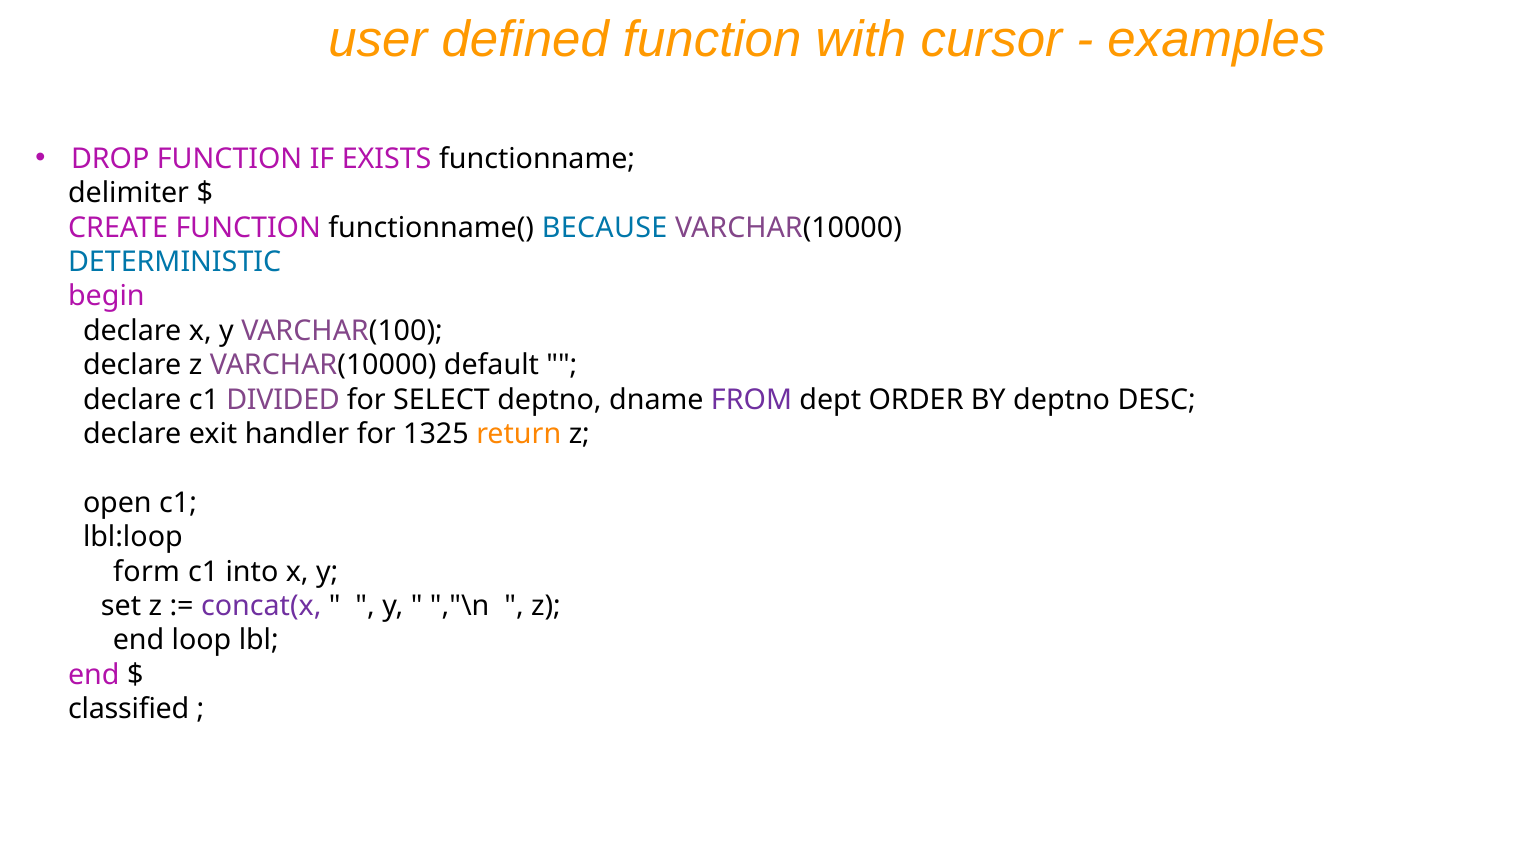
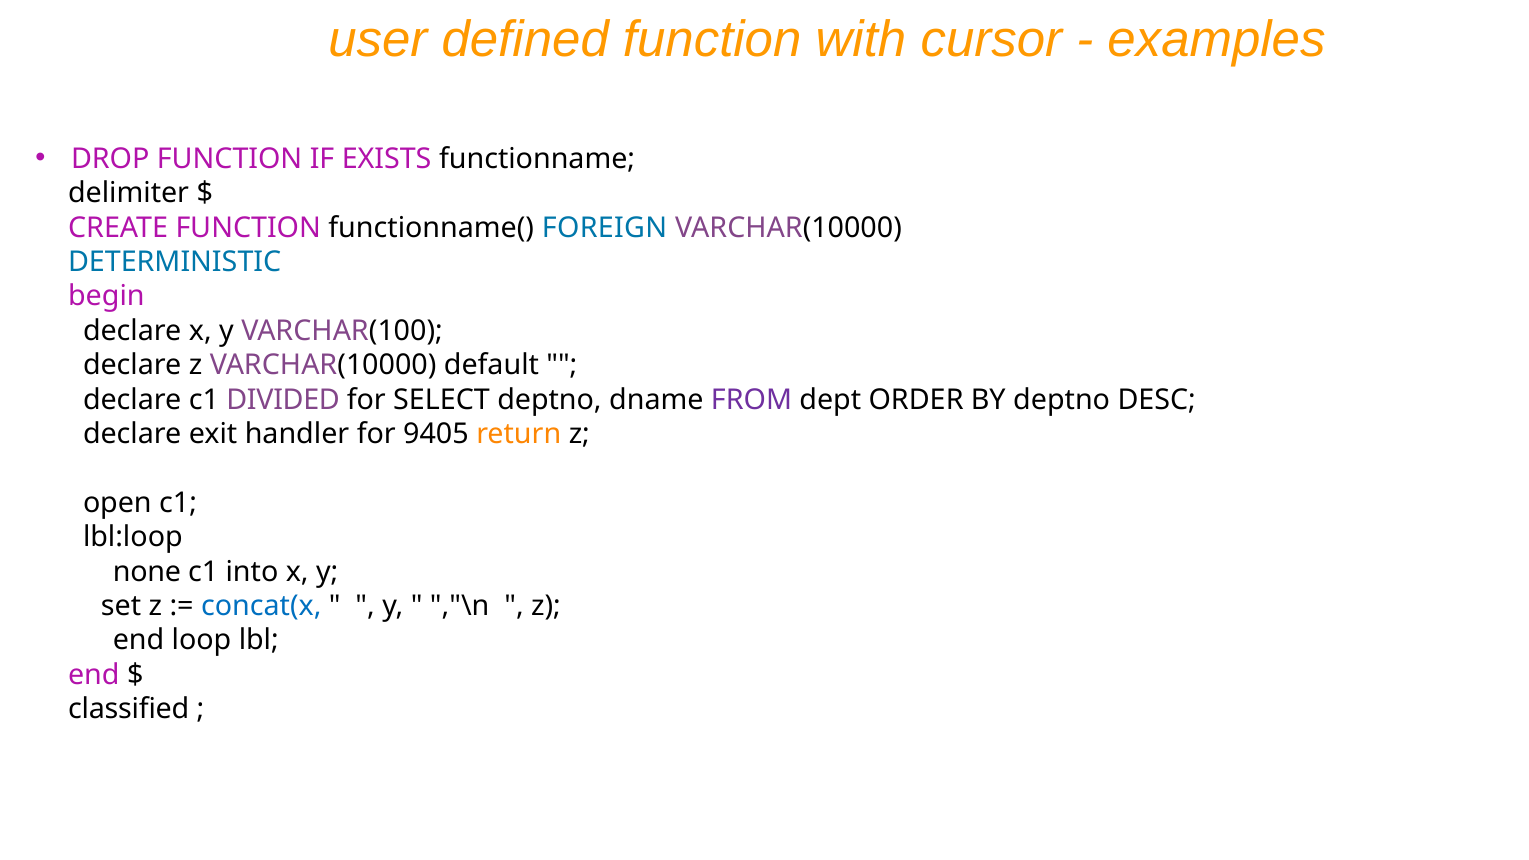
BECAUSE: BECAUSE -> FOREIGN (605, 228)
1325: 1325 -> 9405 (436, 434)
form: form -> none (147, 572)
concat(x colour: purple -> blue (261, 606)
